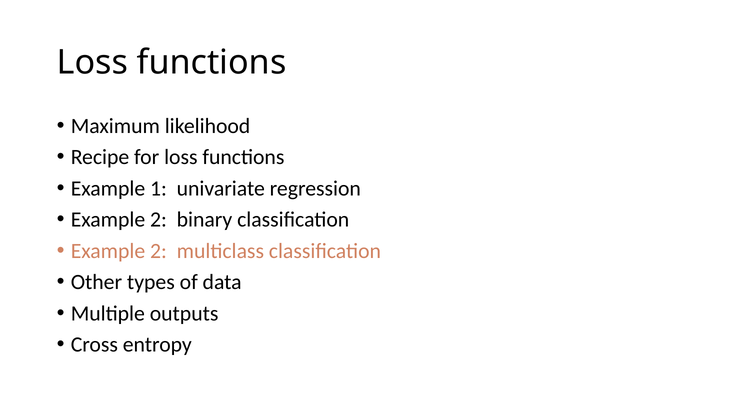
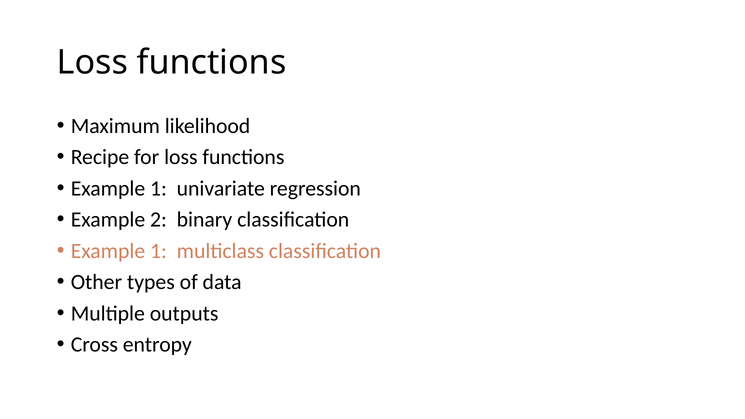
2: 2 -> 1 (158, 251)
